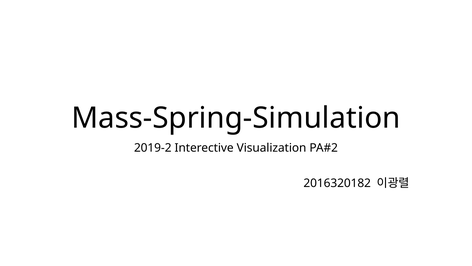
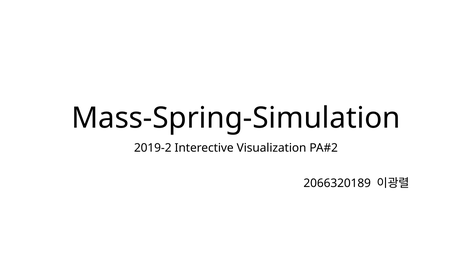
2016320182: 2016320182 -> 2066320189 (337, 183)
